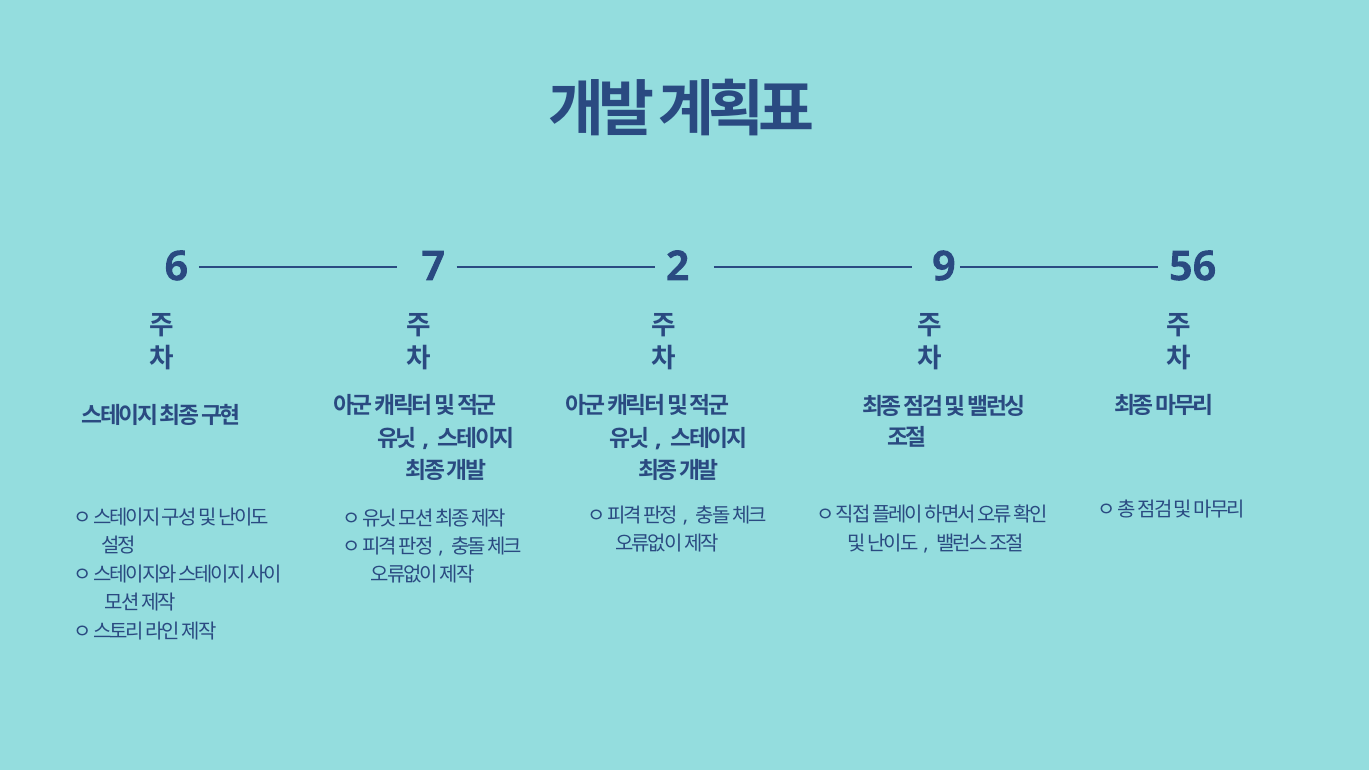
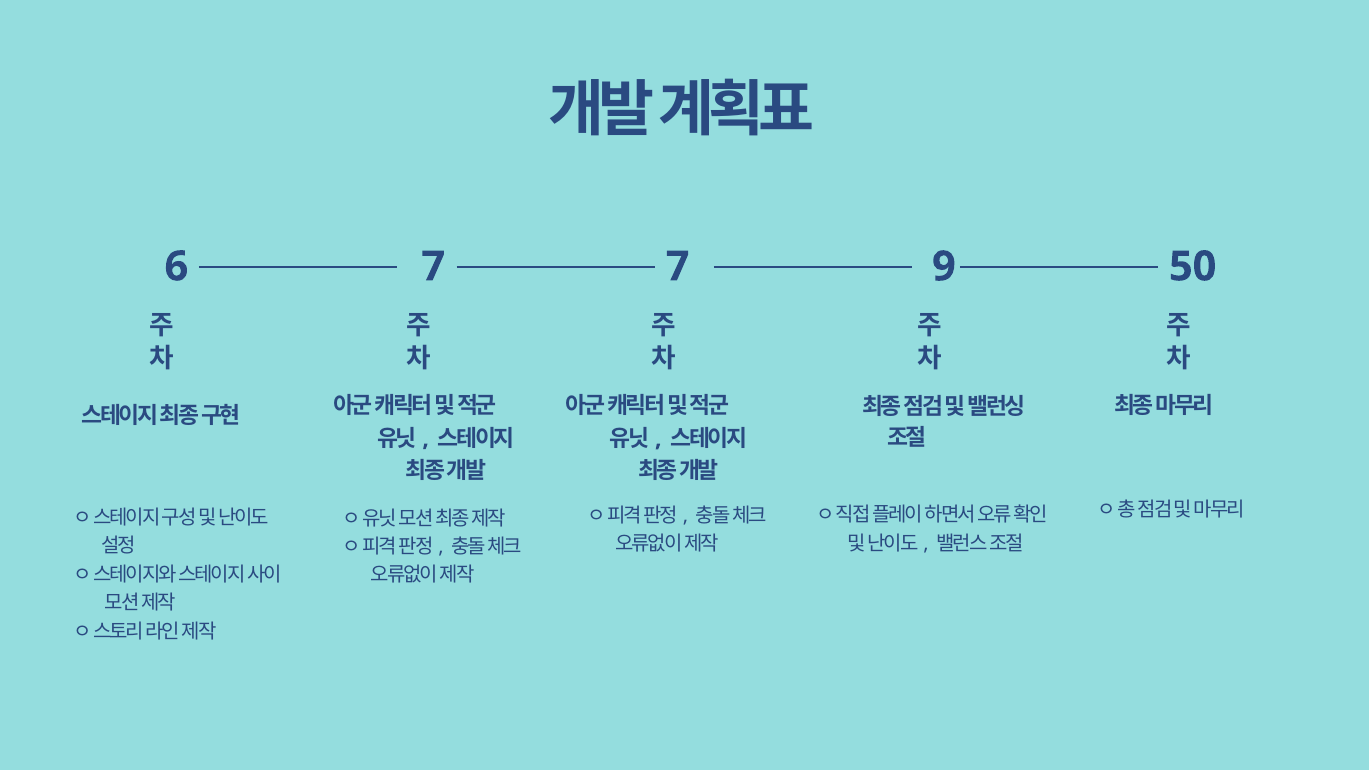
7 2: 2 -> 7 (678, 267)
56: 56 -> 50 (1193, 267)
